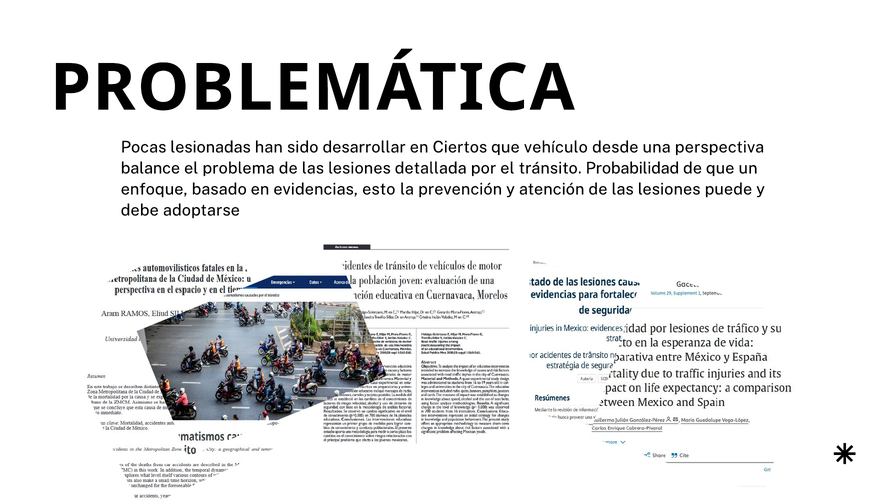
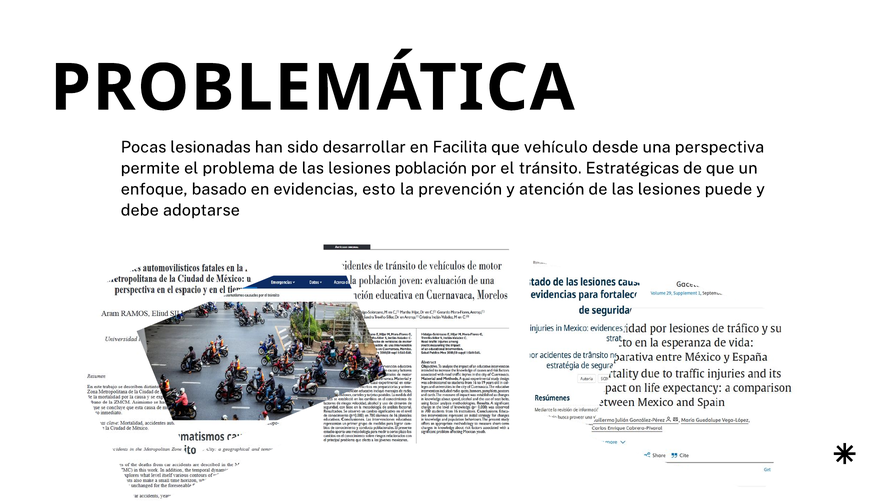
Ciertos: Ciertos -> Facilita (460, 147)
balance: balance -> permite (150, 168)
detallada: detallada -> población (431, 168)
Probabilidad: Probabilidad -> Estratégicas (632, 168)
